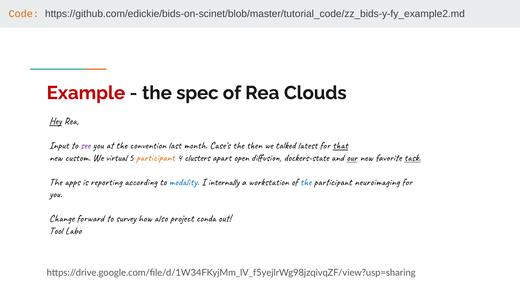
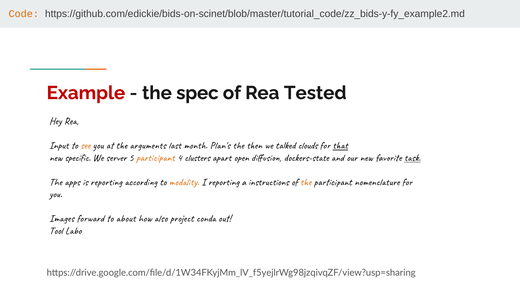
Clouds: Clouds -> Tested (315, 93)
Hey underline: present -> none (55, 121)
see colour: purple -> orange (85, 145)
convention: convention -> arguments (148, 145)
Case's: Case's -> Plan's (220, 145)
latest: latest -> clouds (308, 145)
custom: custom -> specific (78, 158)
virtual: virtual -> server (116, 158)
our underline: present -> none (352, 158)
modality colour: blue -> orange (184, 182)
I internally: internally -> reporting (224, 182)
workstation: workstation -> instructions (269, 182)
the colour: blue -> orange (306, 182)
neuroimaging: neuroimaging -> nomenclature (377, 182)
Change: Change -> Images (62, 218)
survey: survey -> about (126, 218)
